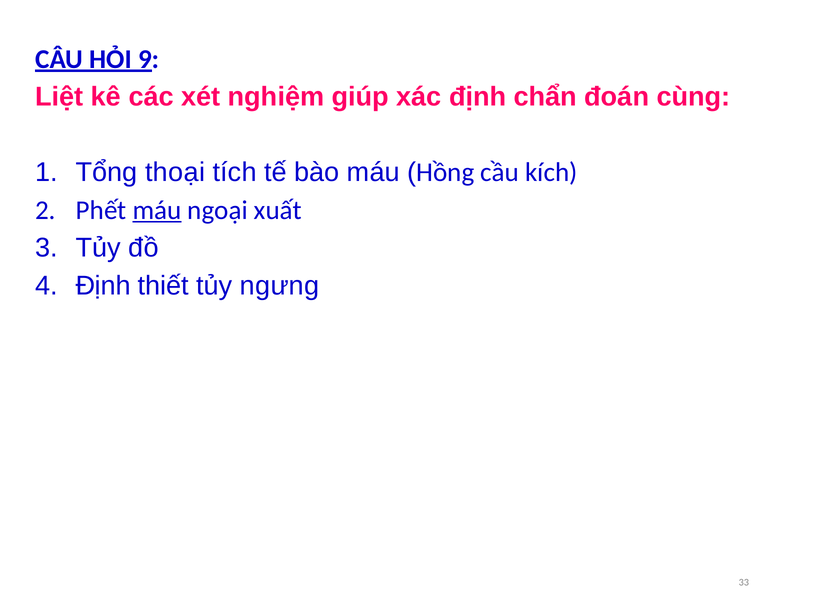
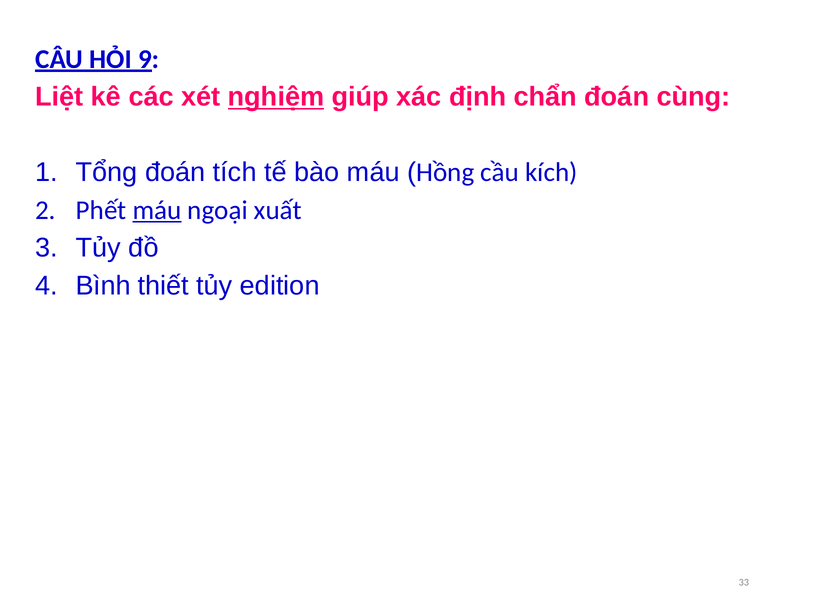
nghiệm underline: none -> present (276, 97)
Tổng thoại: thoại -> đoán (175, 172)
Định: Định -> Bình (103, 286)
ngưng: ngưng -> edition (280, 286)
